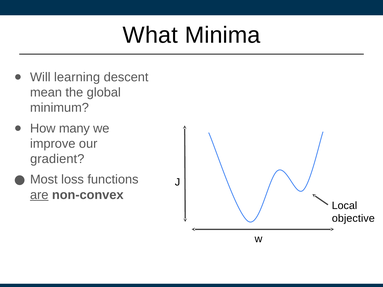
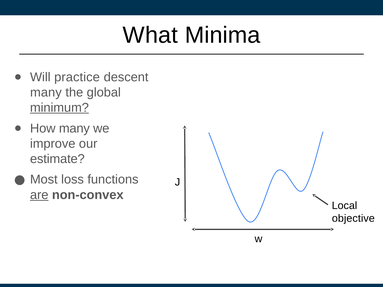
learning: learning -> practice (77, 77)
mean: mean -> many (46, 92)
minimum underline: none -> present (59, 108)
gradient: gradient -> estimate (57, 159)
